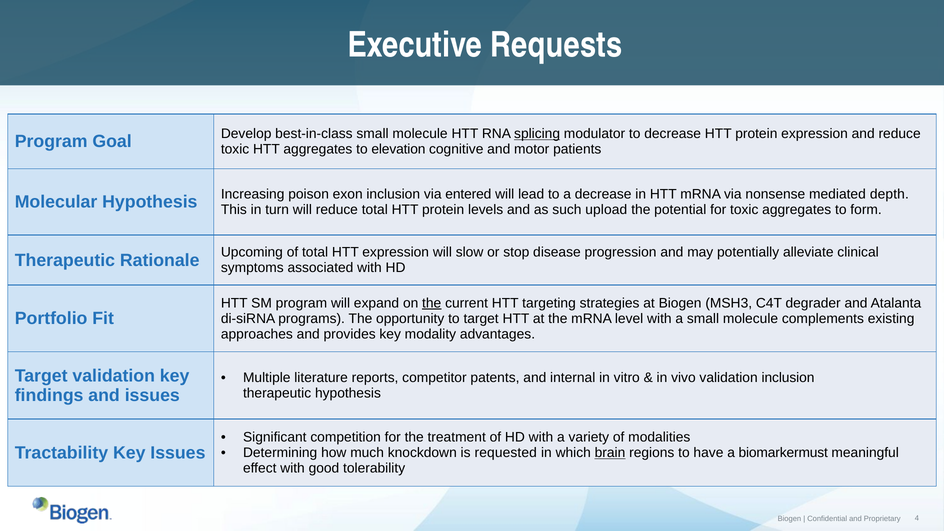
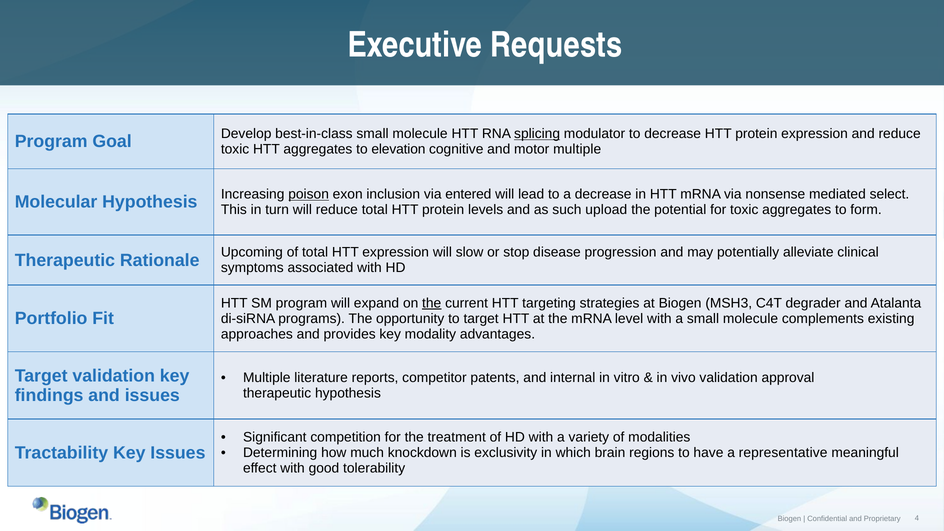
motor patients: patients -> multiple (577, 149)
poison underline: none -> present (309, 194)
depth: depth -> select (889, 194)
validation inclusion: inclusion -> approval (788, 378)
requested: requested -> exclusivity (506, 453)
brain underline: present -> none (610, 453)
biomarkermust: biomarkermust -> representative (783, 453)
